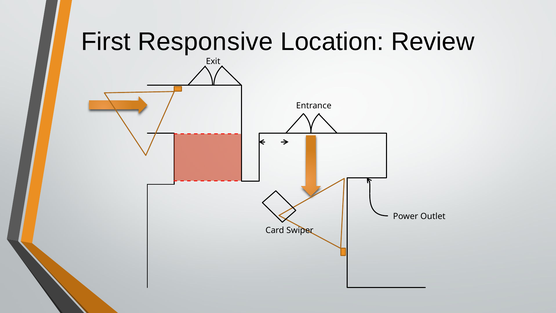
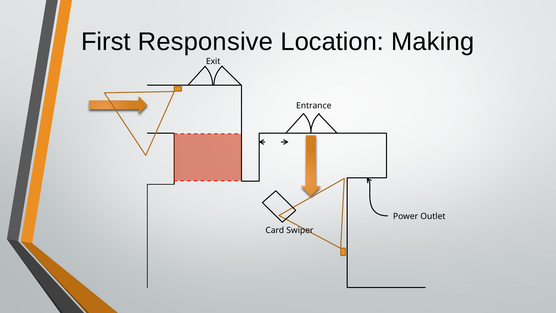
Review: Review -> Making (433, 42)
